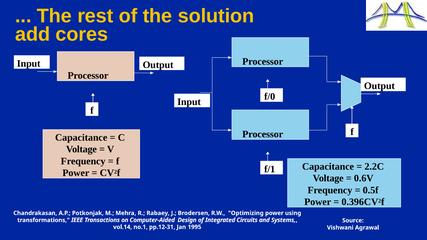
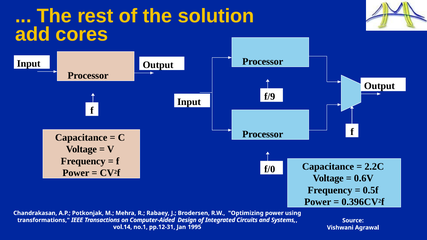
f/0: f/0 -> f/9 (270, 97)
f/1: f/1 -> f/0 (270, 169)
